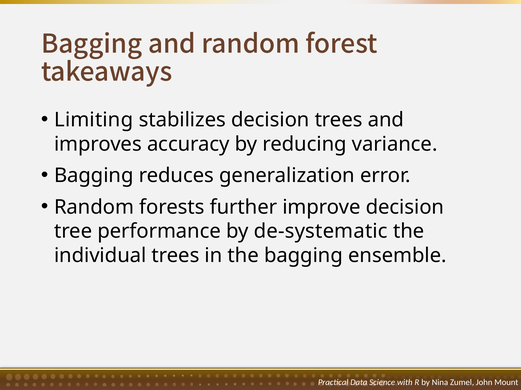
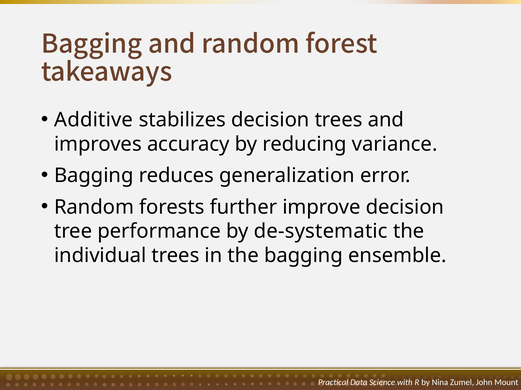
Limiting: Limiting -> Additive (94, 120)
